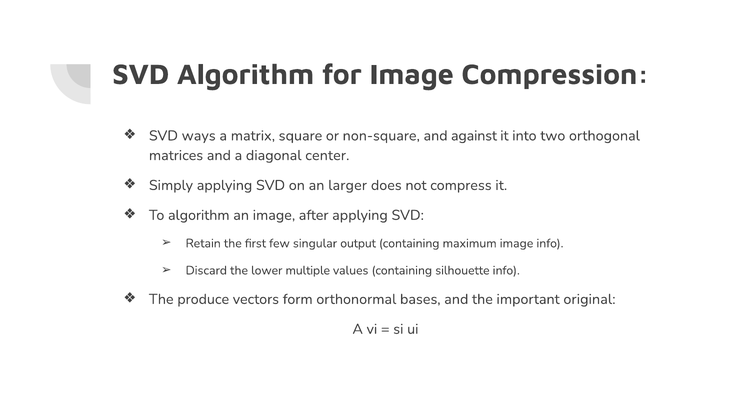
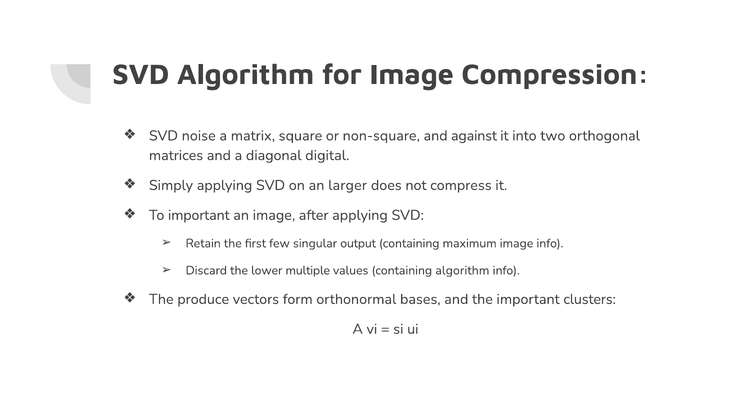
ways: ways -> noise (199, 136)
center: center -> digital (327, 156)
To algorithm: algorithm -> important (199, 215)
containing silhouette: silhouette -> algorithm (462, 271)
original: original -> clusters (590, 300)
